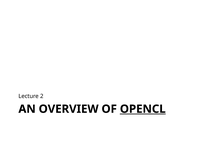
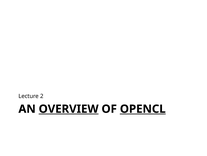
OVERVIEW underline: none -> present (69, 108)
